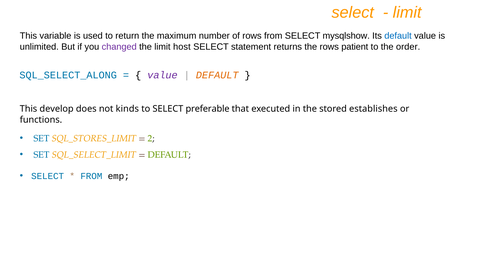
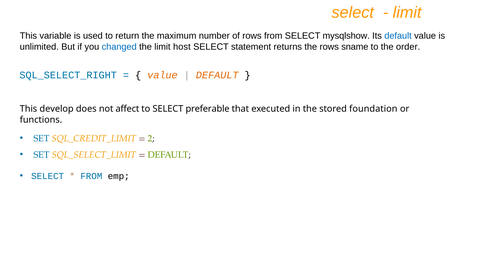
changed colour: purple -> blue (119, 47)
patient: patient -> sname (355, 47)
SQL_SELECT_ALONG: SQL_SELECT_ALONG -> SQL_SELECT_RIGHT (68, 75)
value colour: purple -> orange (162, 75)
kinds: kinds -> affect (127, 109)
establishes: establishes -> foundation (373, 109)
SQL_STORES_LIMIT: SQL_STORES_LIMIT -> SQL_CREDIT_LIMIT (94, 139)
